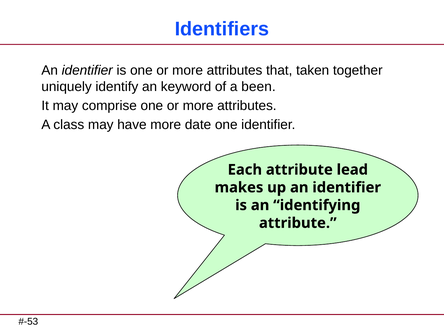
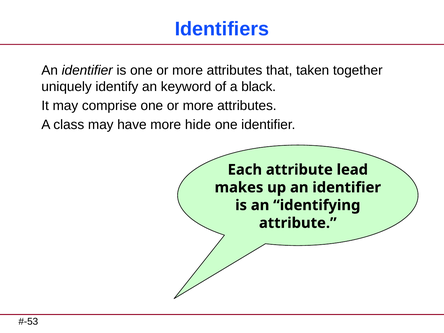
been: been -> black (259, 87)
date: date -> hide (198, 125)
